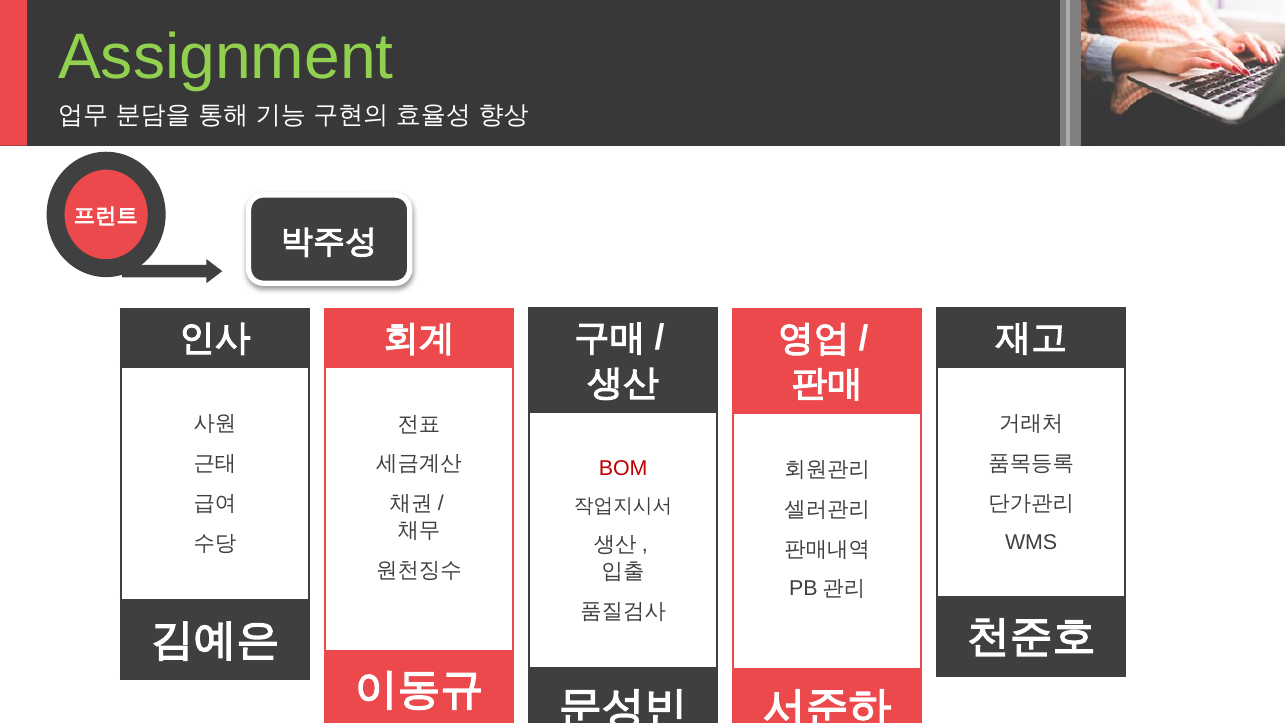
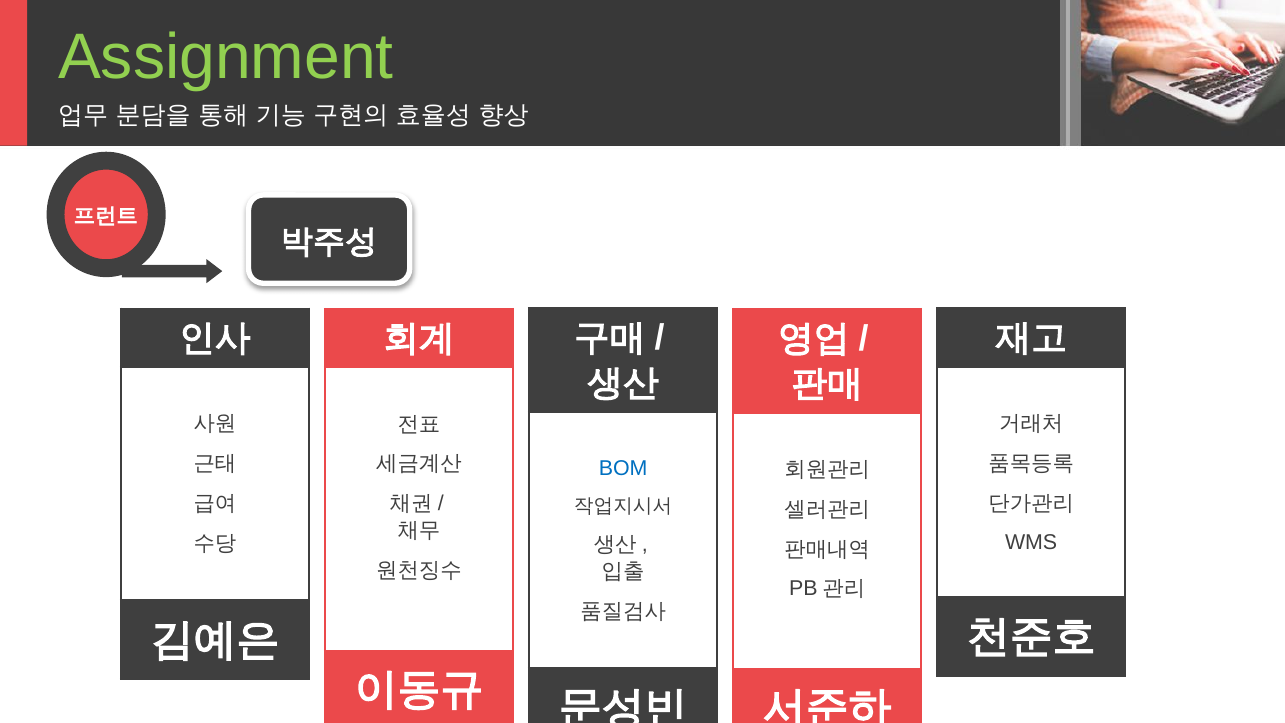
BOM colour: red -> blue (623, 468)
